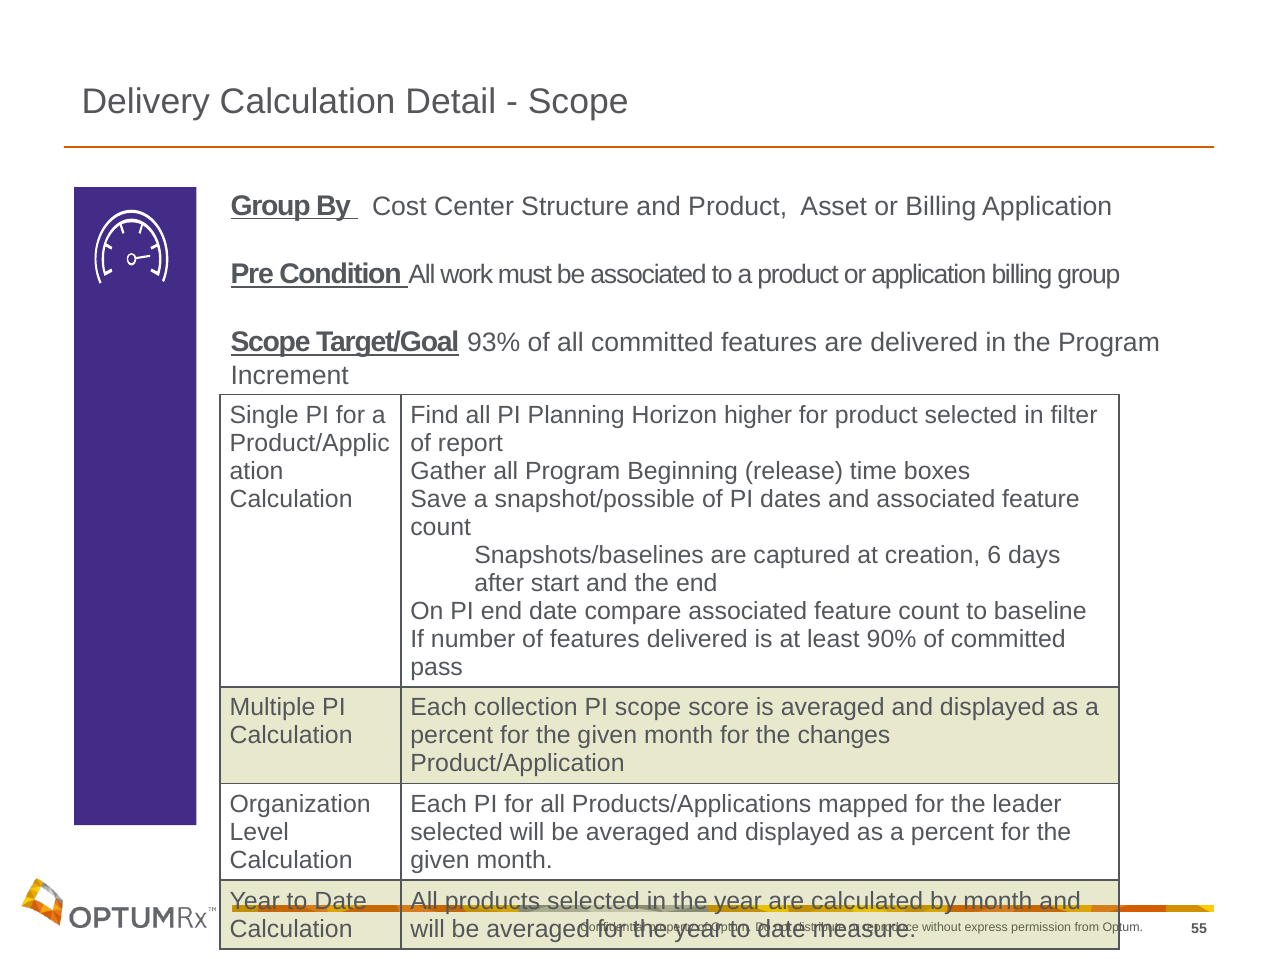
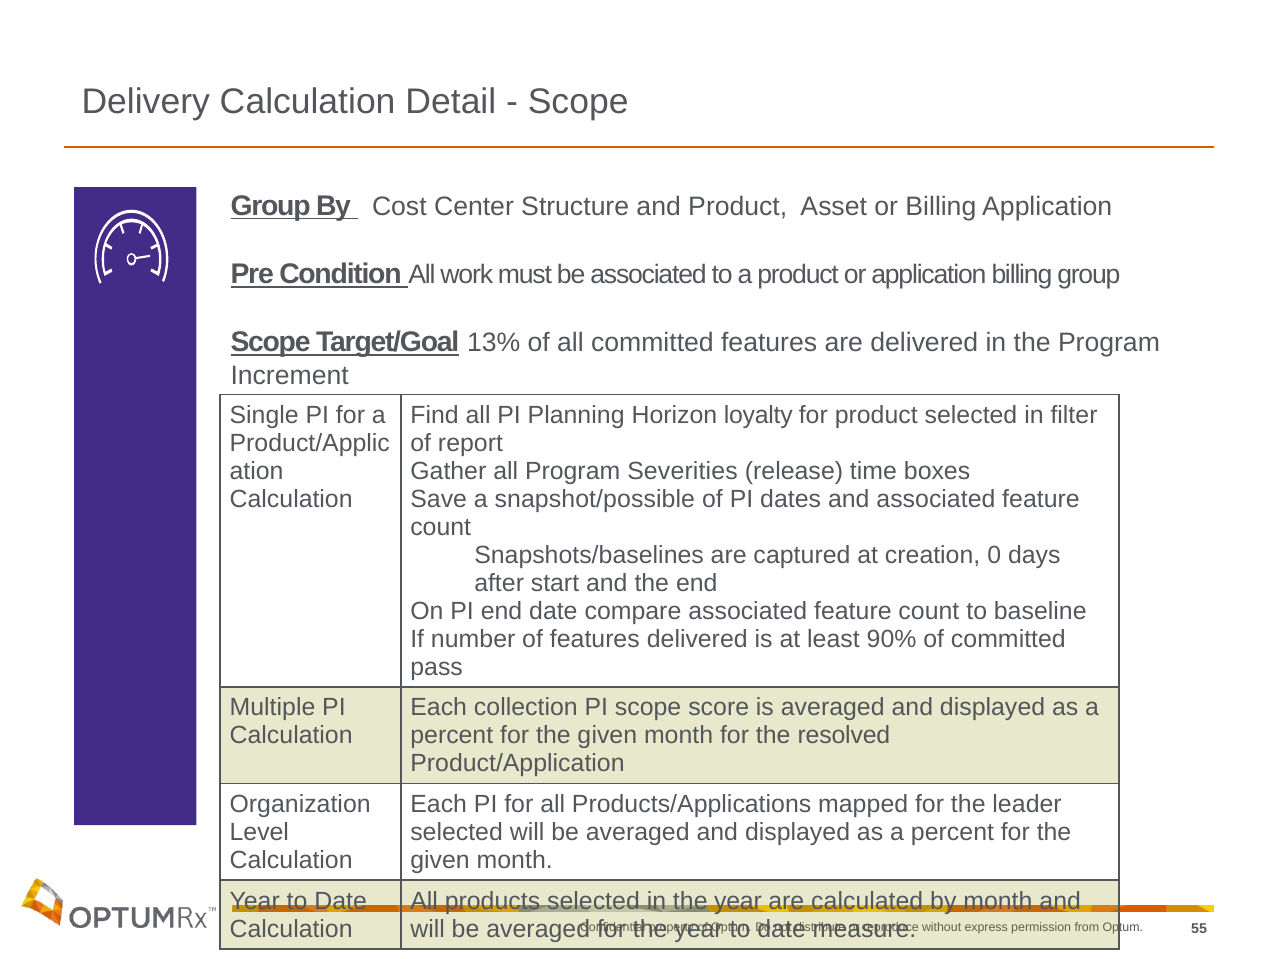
93%: 93% -> 13% (494, 343)
higher: higher -> loyalty (758, 415)
Beginning: Beginning -> Severities (683, 471)
6: 6 -> 0 (994, 555)
changes: changes -> resolved (844, 735)
